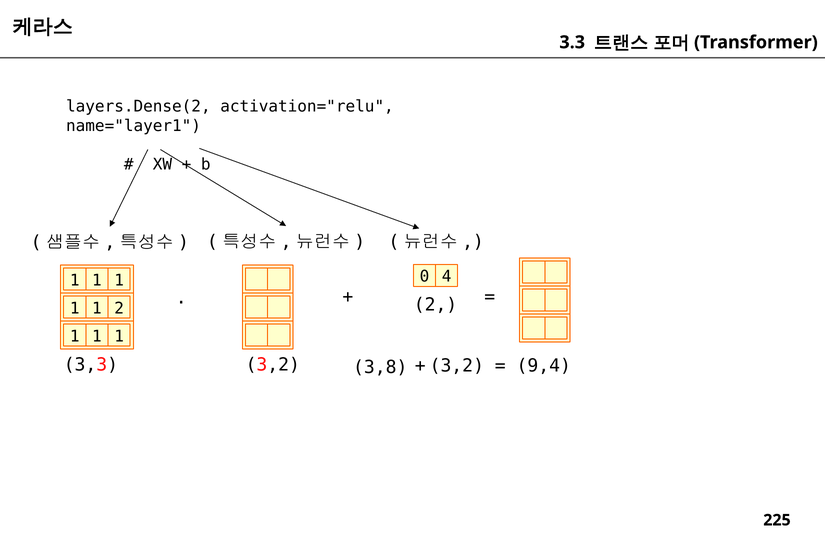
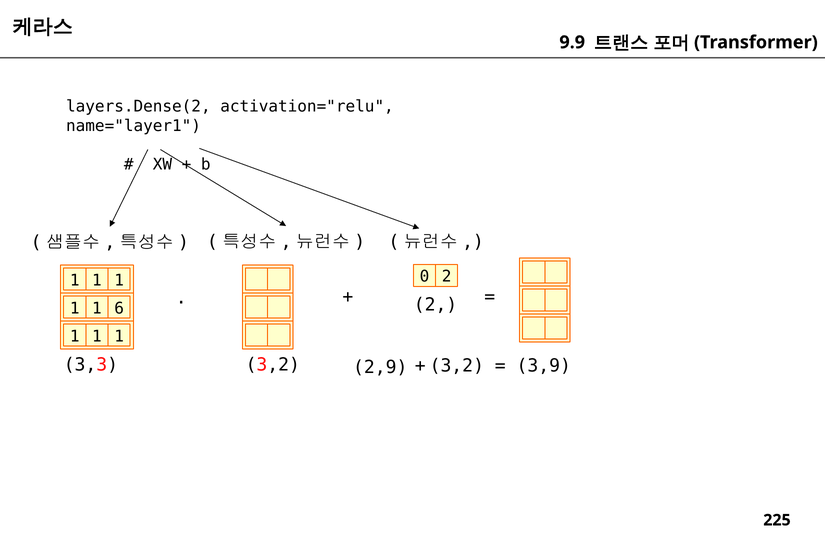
3.3: 3.3 -> 9.9 (572, 42)
0 4: 4 -> 2 (447, 277)
1 2: 2 -> 6 (119, 308)
9,4: 9,4 -> 3,9 (544, 366)
3,8: 3,8 -> 2,9 (380, 367)
